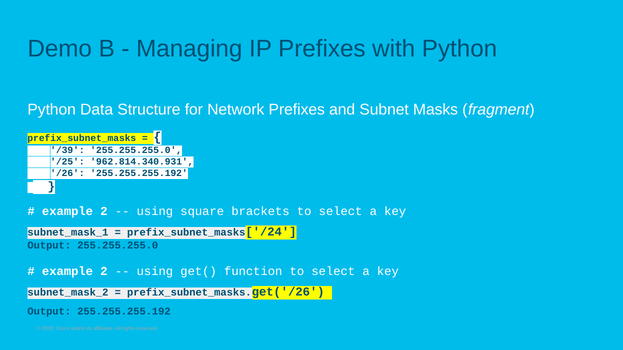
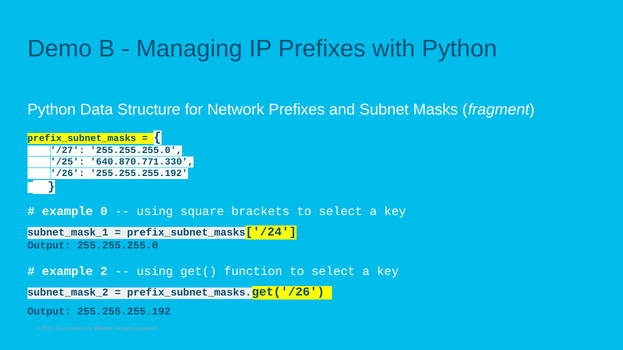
/39: /39 -> /27 (67, 150)
962.814.340.931: 962.814.340.931 -> 640.870.771.330 (142, 162)
2: 2 -> 0 (104, 211)
